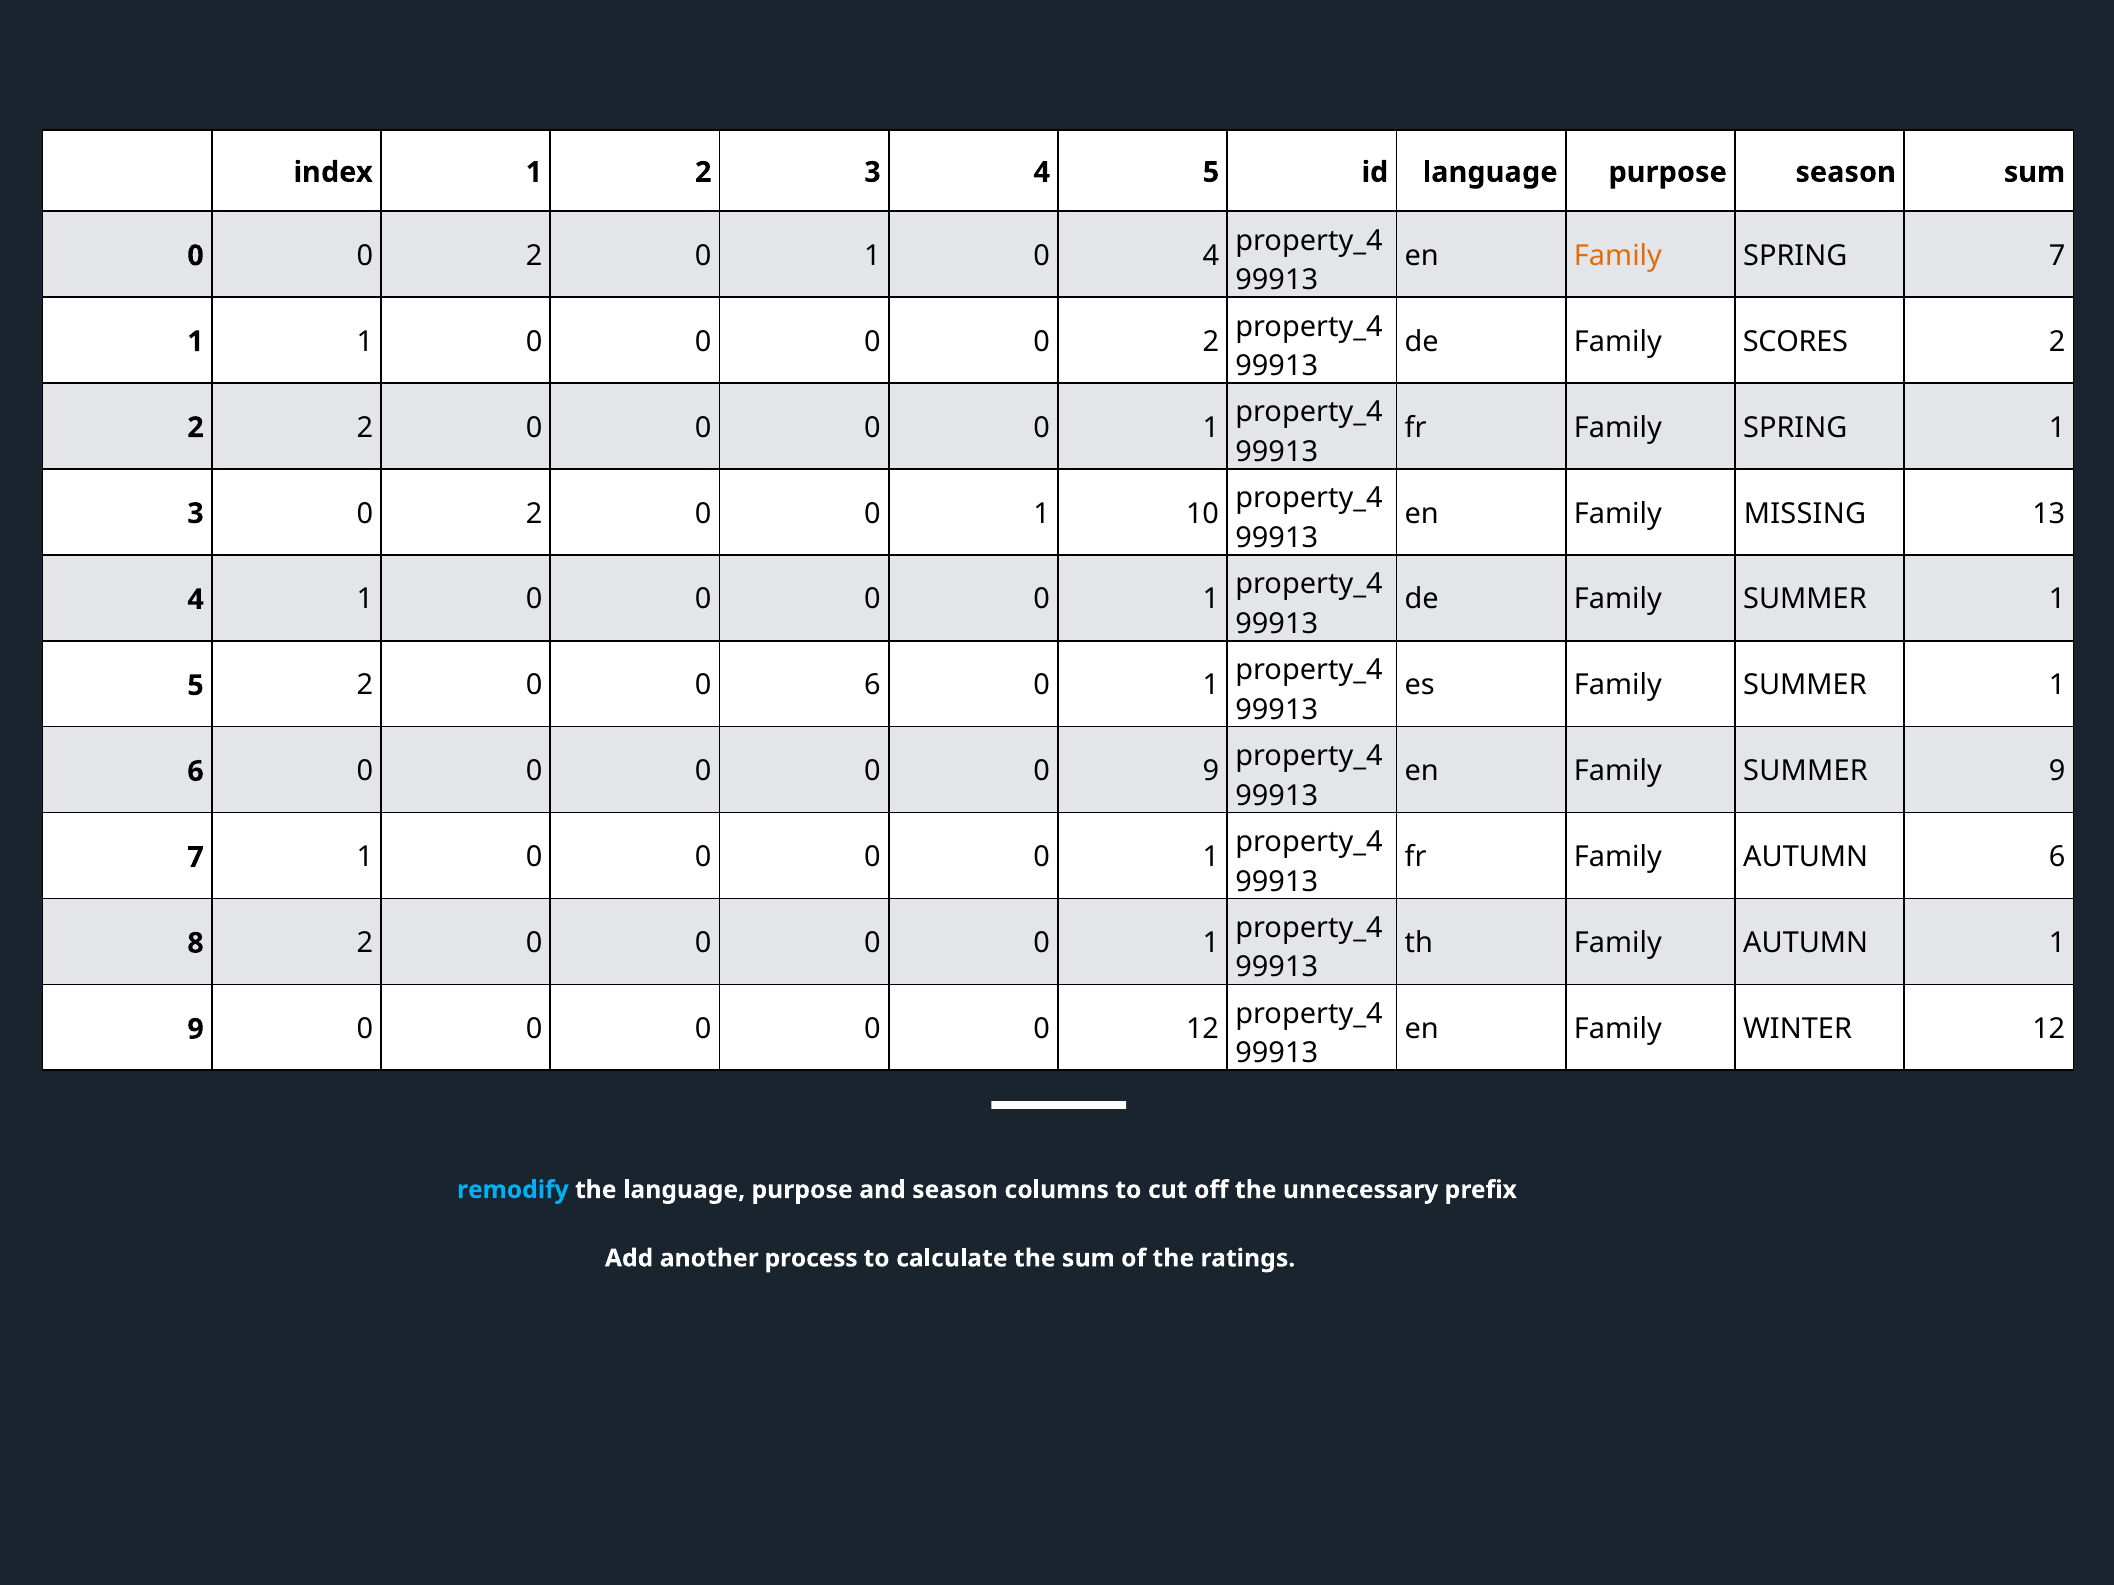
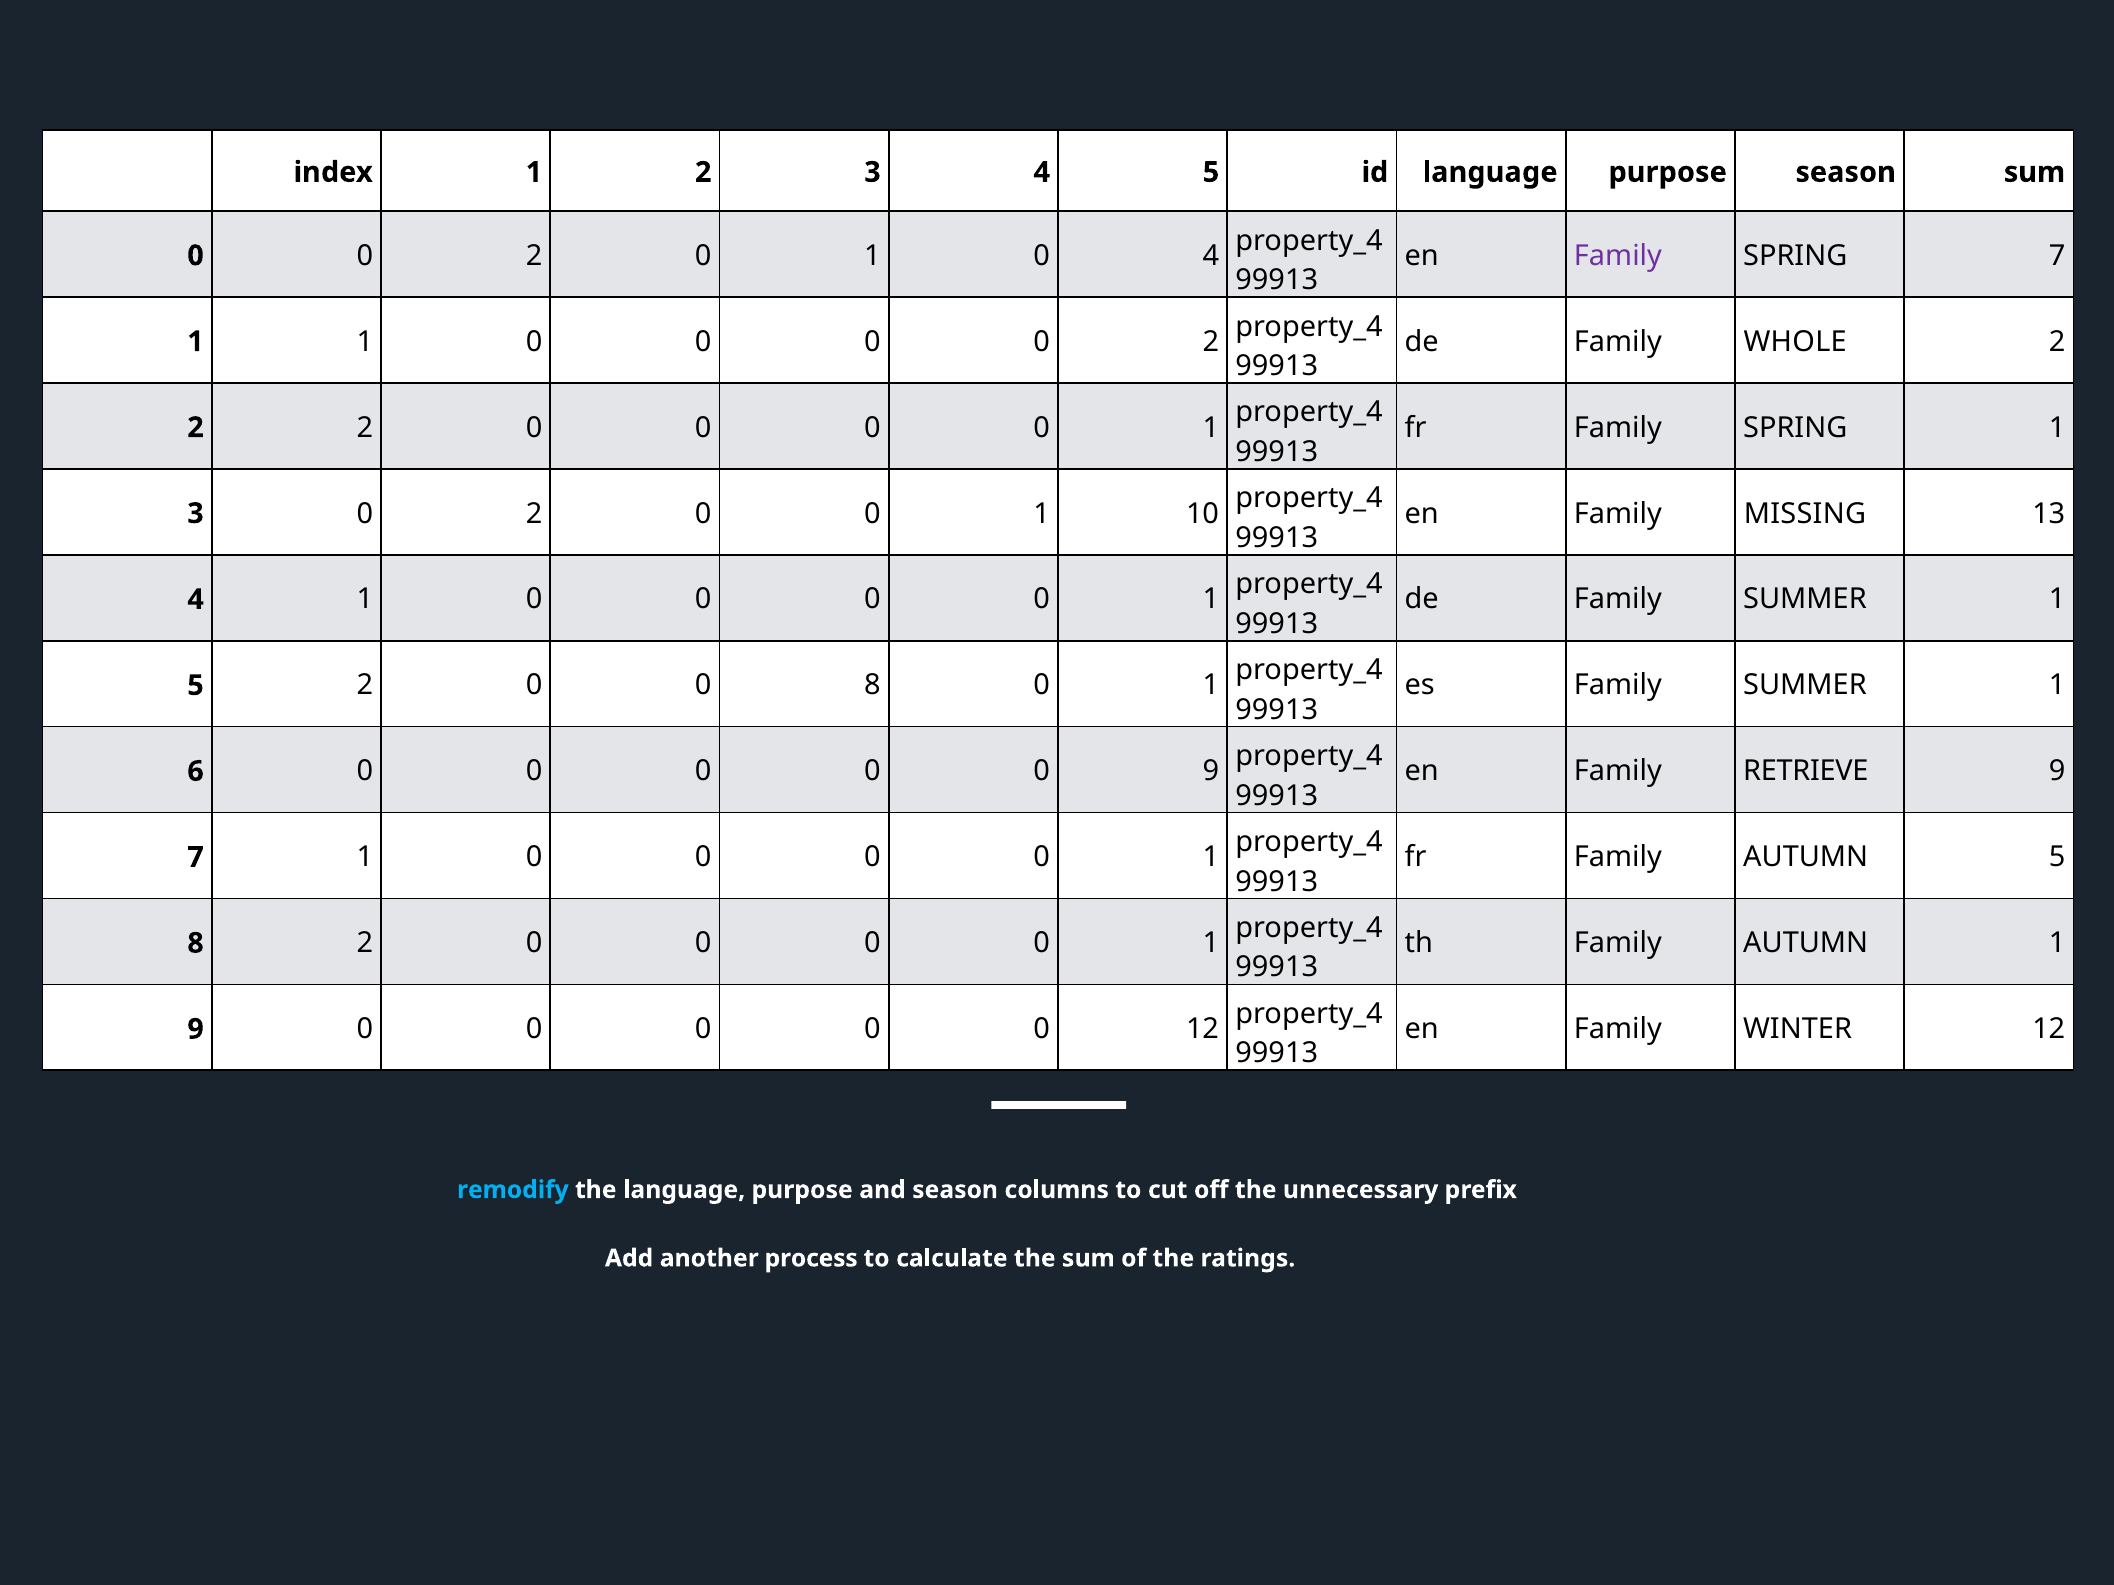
Family colour: orange -> purple (1618, 256)
SCORES: SCORES -> WHOLE (1795, 342)
0 6: 6 -> 8 (872, 686)
en Family SUMMER: SUMMER -> RETRIEVE (1806, 772)
AUTUMN 6: 6 -> 5 (2057, 858)
